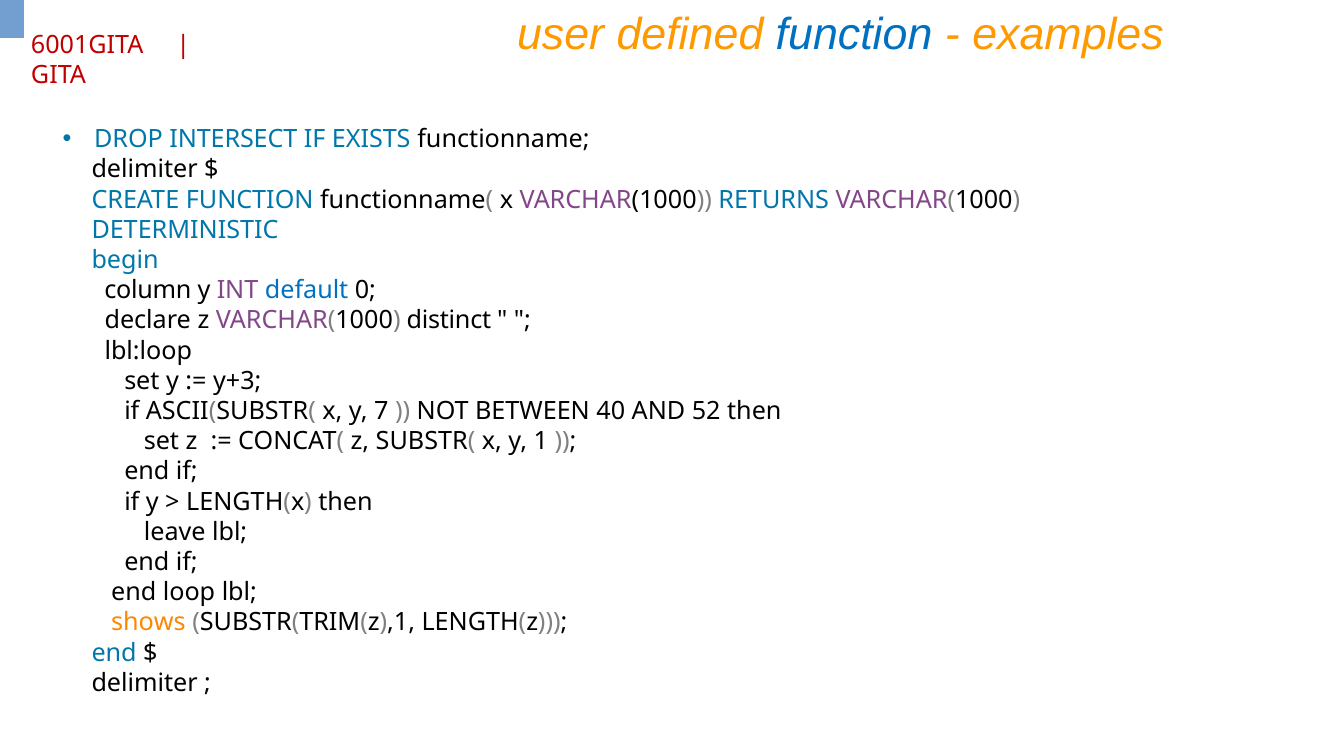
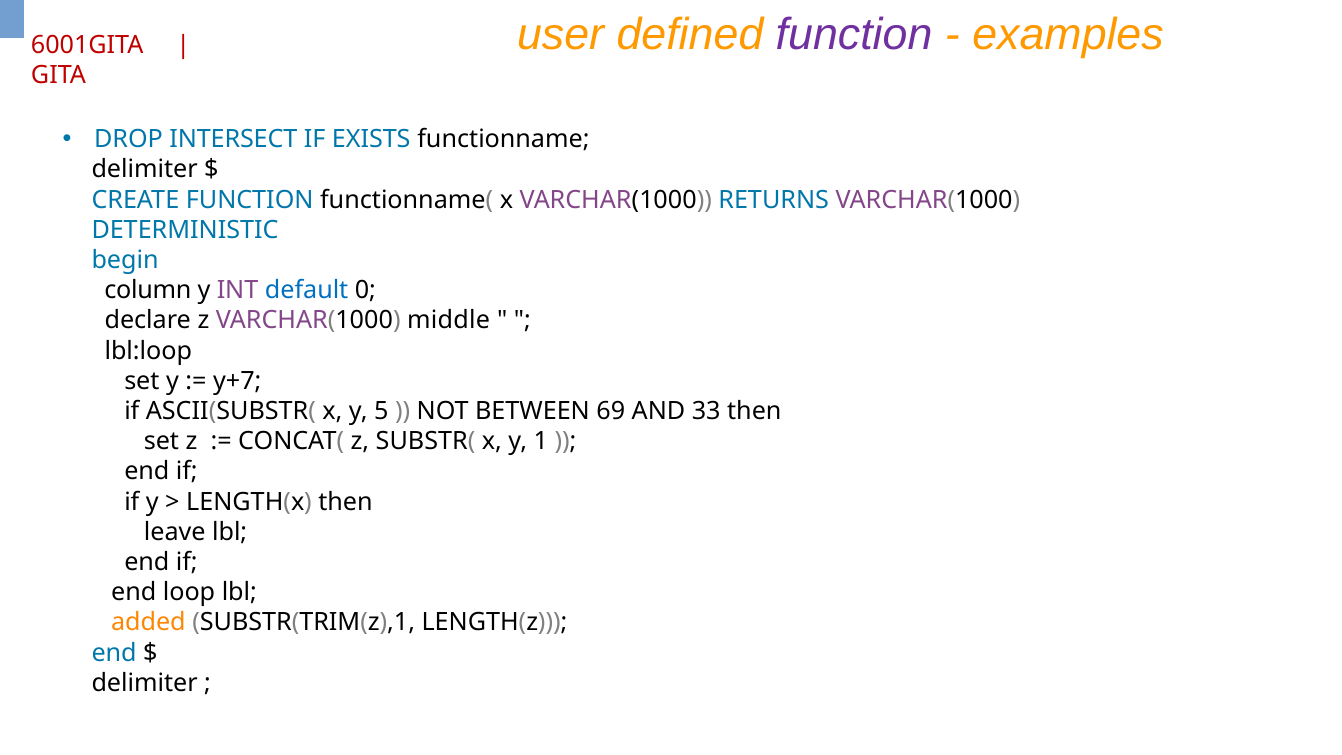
function colour: blue -> purple (854, 35)
distinct: distinct -> middle (449, 321)
y+3: y+3 -> y+7 (237, 381)
7: 7 -> 5 (381, 411)
40: 40 -> 69 (611, 411)
52: 52 -> 33 (706, 411)
shows: shows -> added (148, 623)
